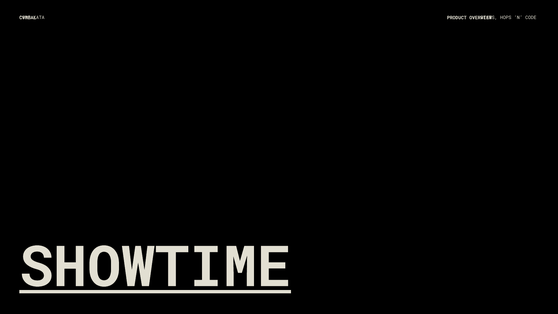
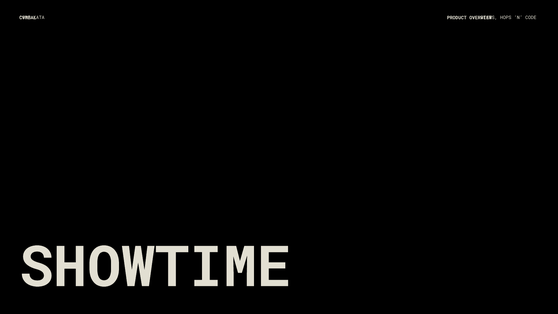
SHOWTIME underline: present -> none (155, 267)
